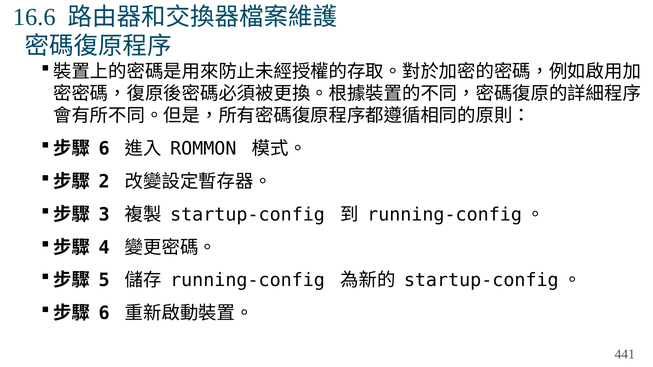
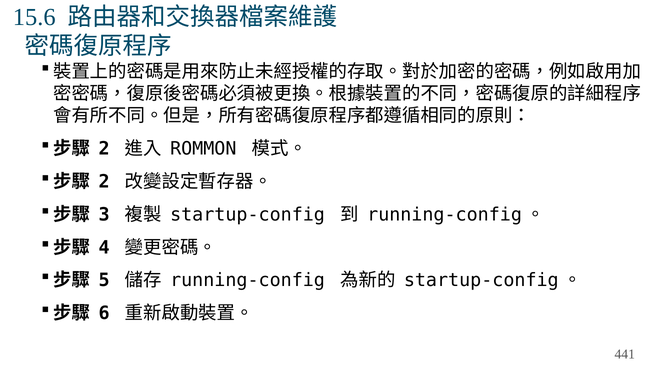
16.6: 16.6 -> 15.6 (34, 17)
6: 6 -> 2 (104, 149)
